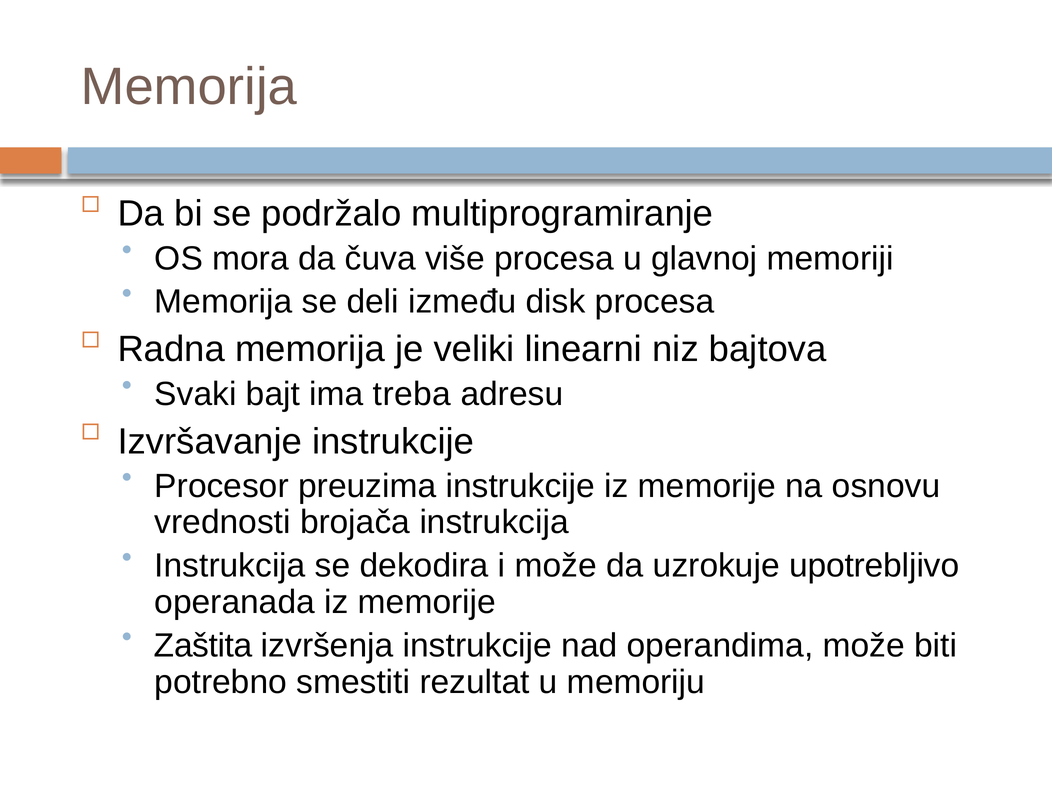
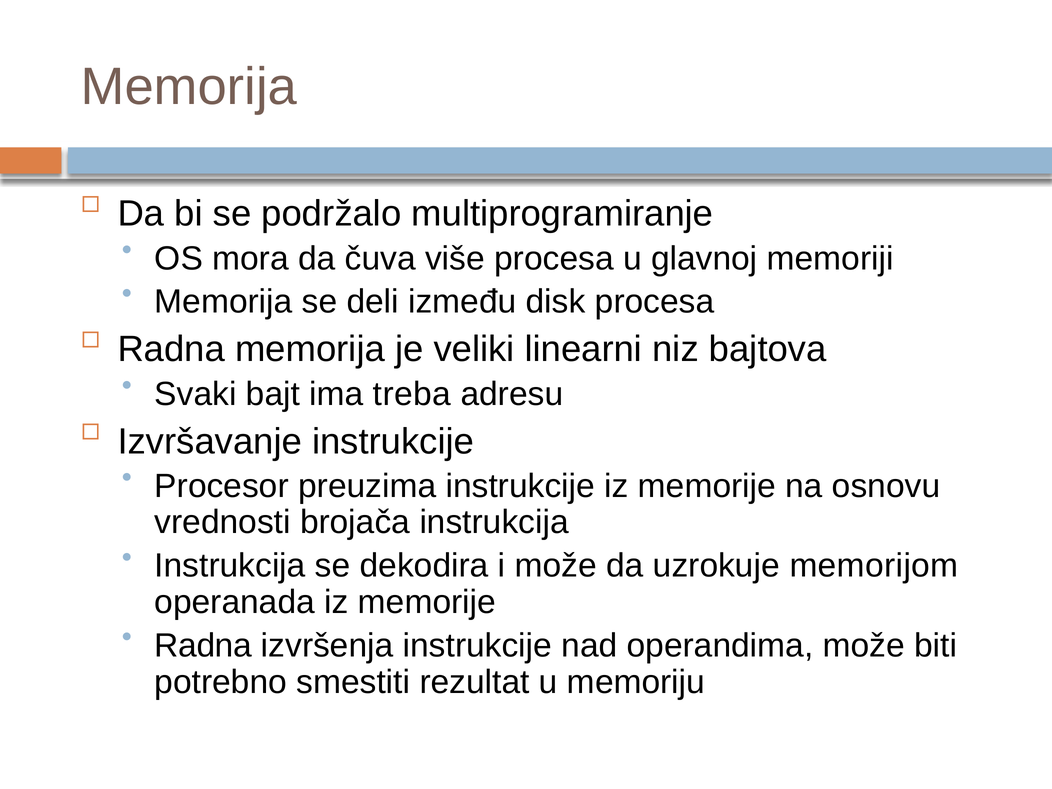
upotrebljivo: upotrebljivo -> memorijom (874, 566)
Zaštita: Zaštita -> Radna (203, 646)
